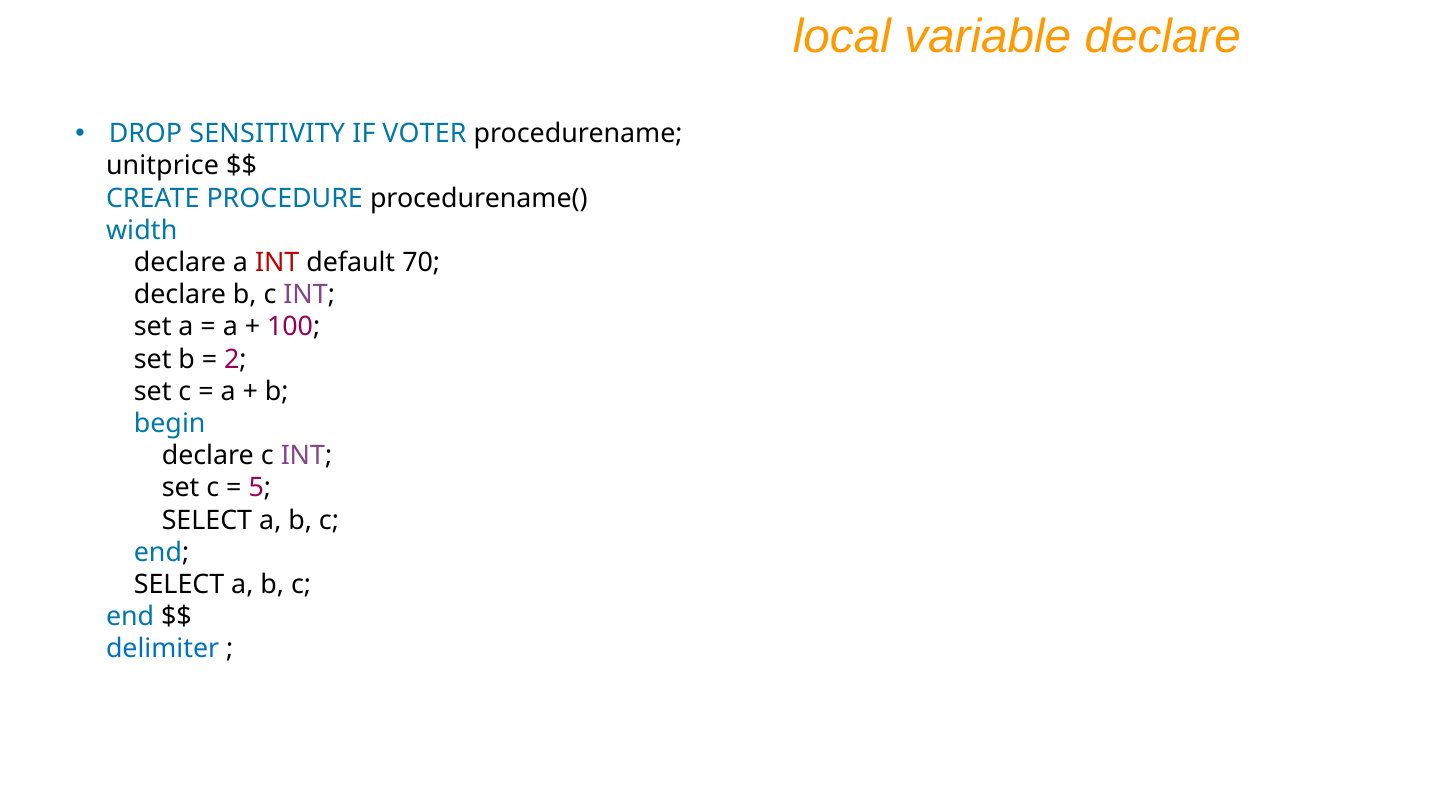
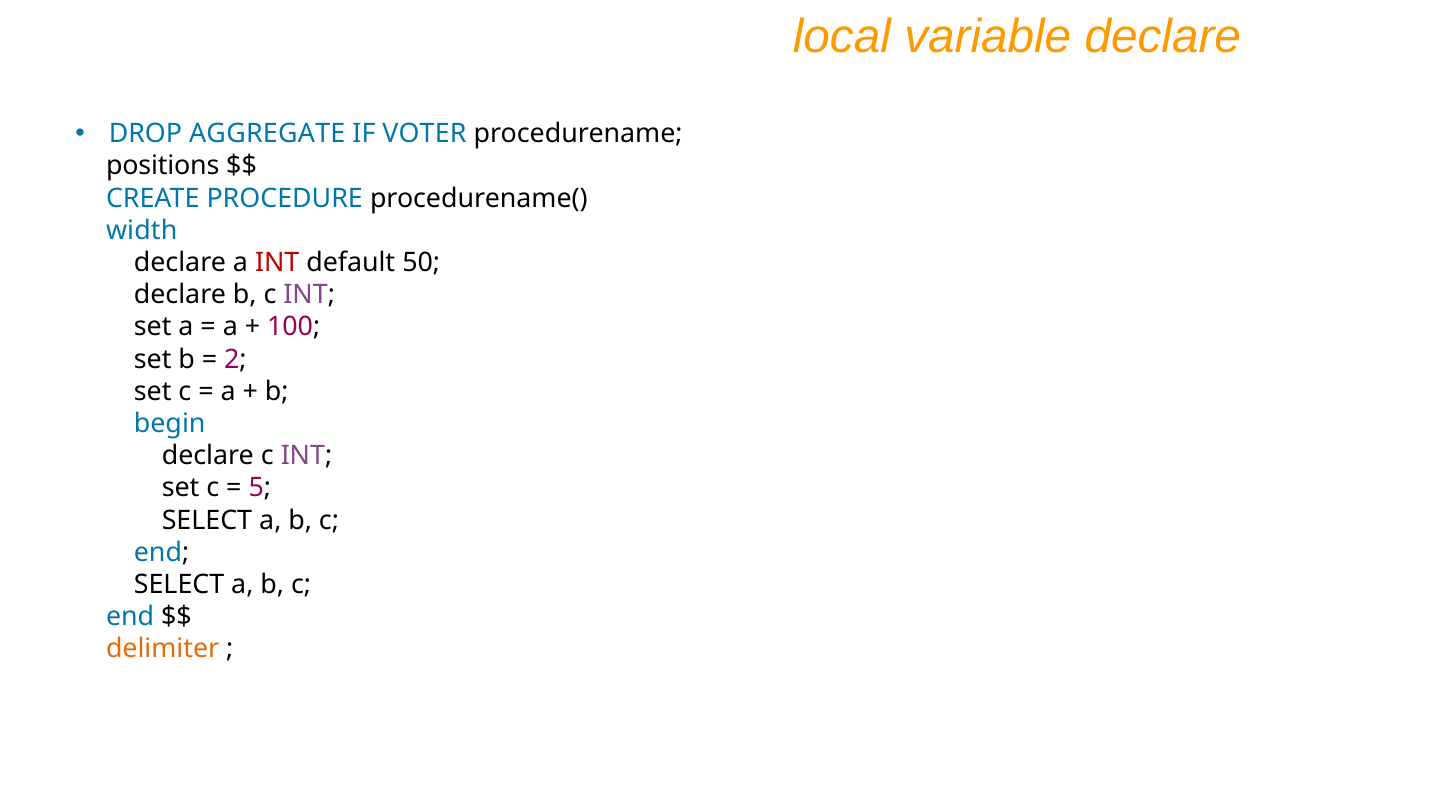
SENSITIVITY: SENSITIVITY -> AGGREGATE (267, 134)
unitprice: unitprice -> positions (163, 166)
70: 70 -> 50 (421, 263)
delimiter colour: blue -> orange (163, 649)
